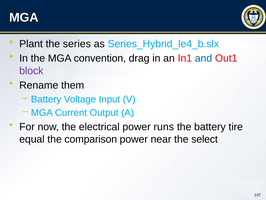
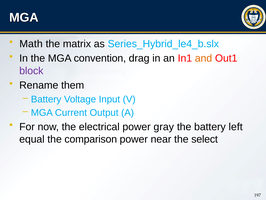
Plant: Plant -> Math (31, 44)
series: series -> matrix (77, 44)
and colour: blue -> orange (204, 58)
runs: runs -> gray (164, 127)
tire: tire -> left (236, 127)
